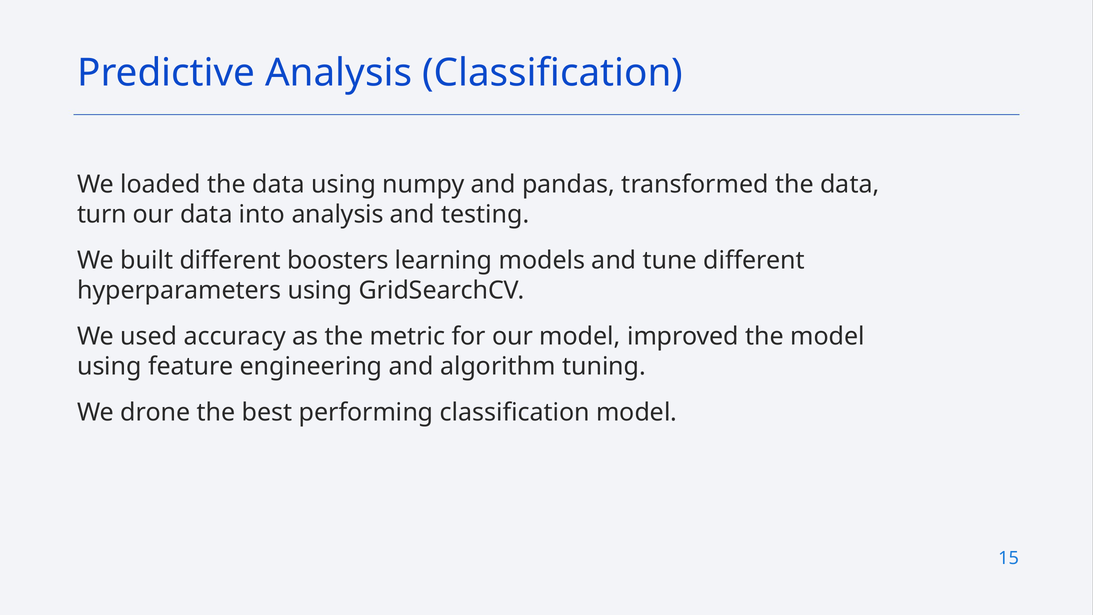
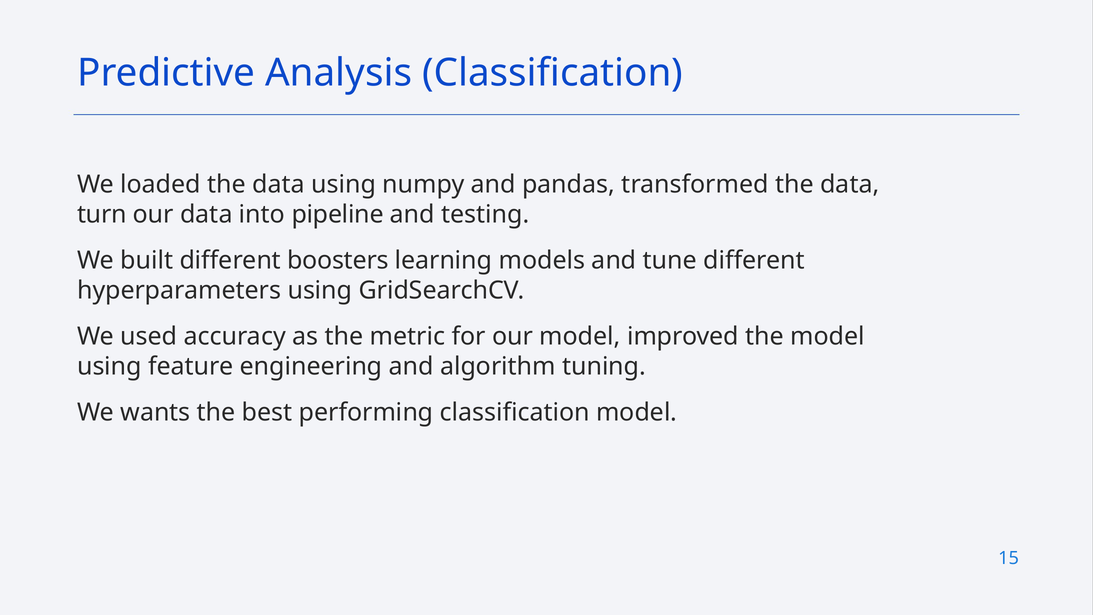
into analysis: analysis -> pipeline (338, 214)
drone: drone -> wants (155, 412)
